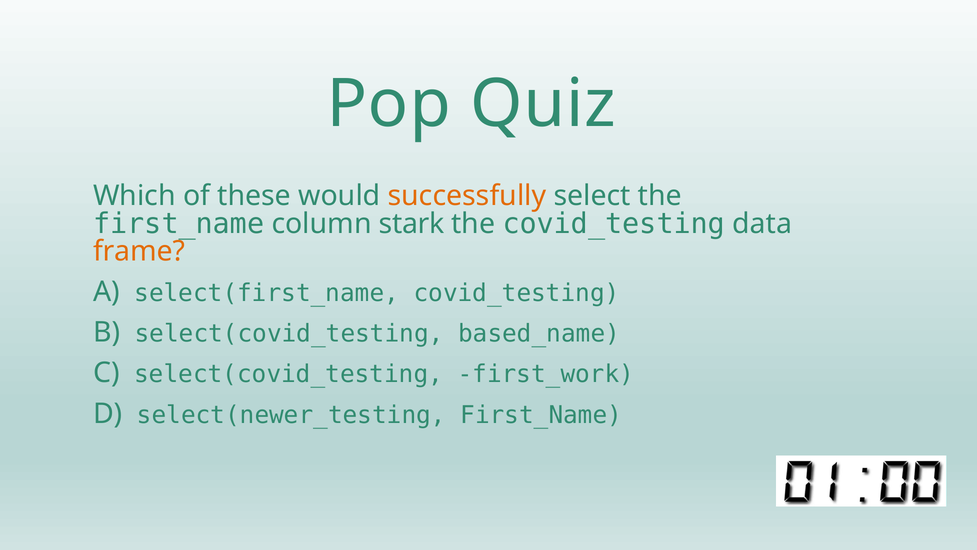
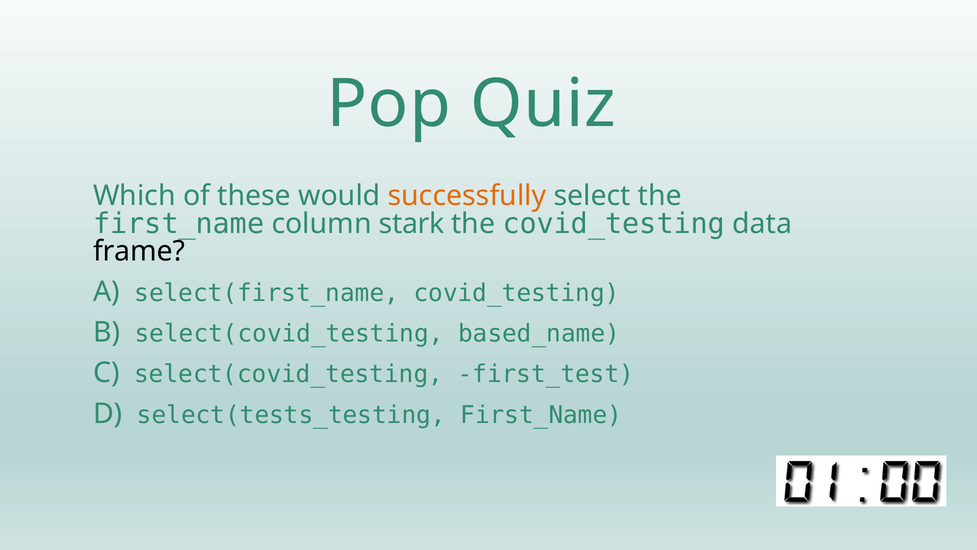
frame colour: orange -> black (139, 251)
first_work: first_work -> first_test (546, 374)
select(newer_testing: select(newer_testing -> select(tests_testing (291, 415)
